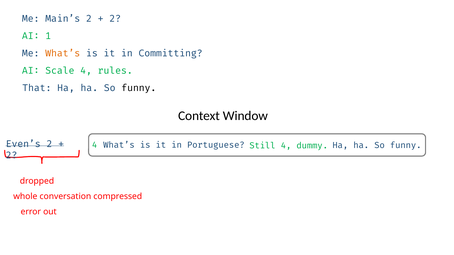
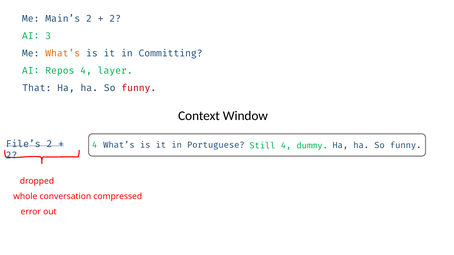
1: 1 -> 3 (48, 36)
Scale: Scale -> Repos (60, 71)
rules: rules -> layer (115, 71)
funny colour: black -> red (139, 88)
Even’s: Even’s -> File’s (23, 144)
